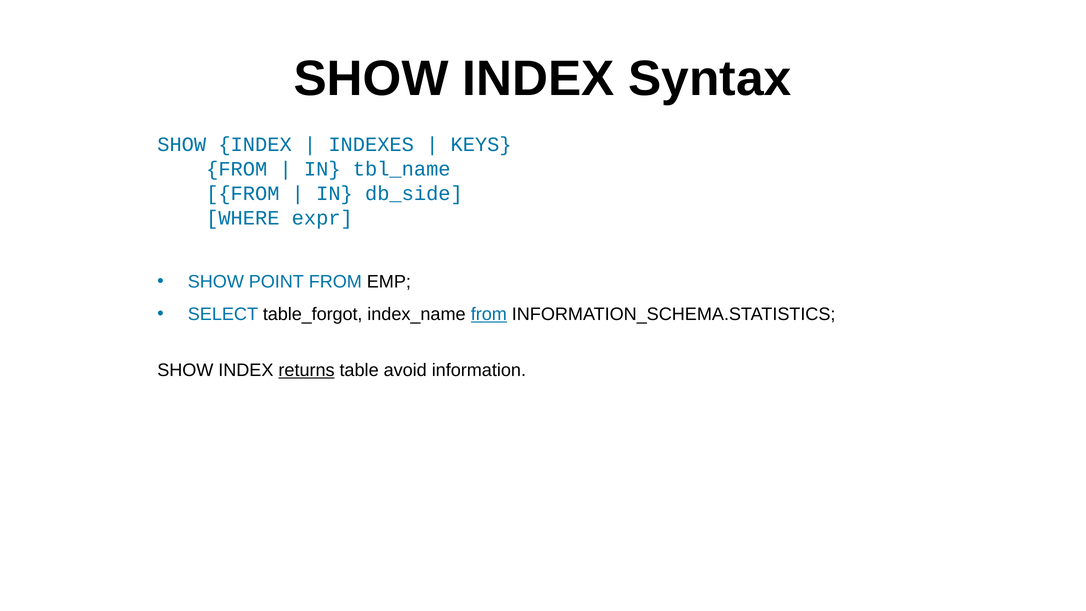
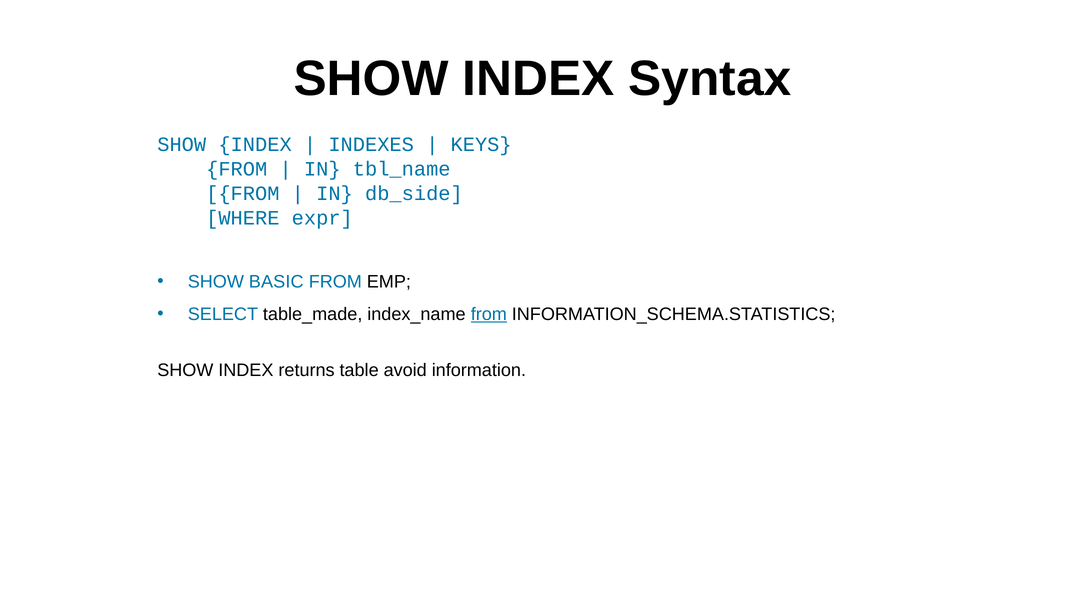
POINT: POINT -> BASIC (276, 282)
table_forgot: table_forgot -> table_made (313, 314)
returns underline: present -> none (307, 370)
